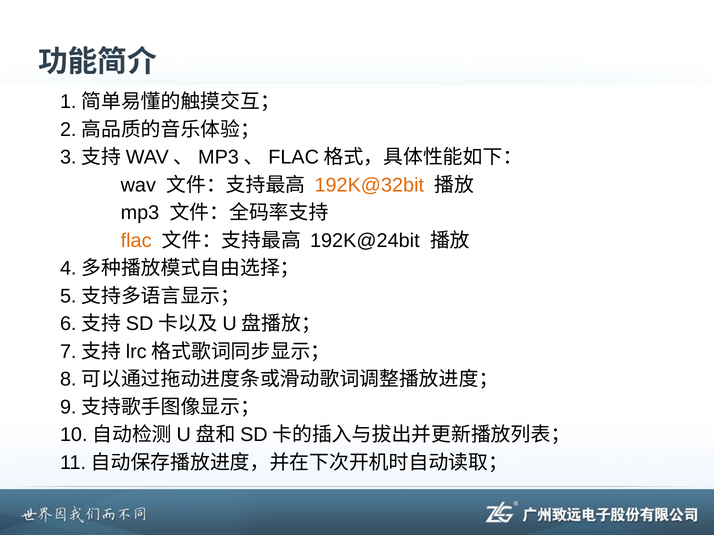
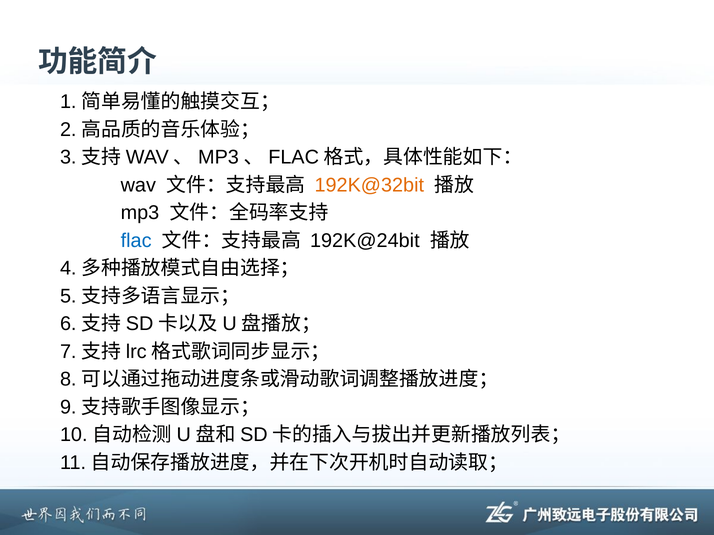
flac colour: orange -> blue (136, 241)
